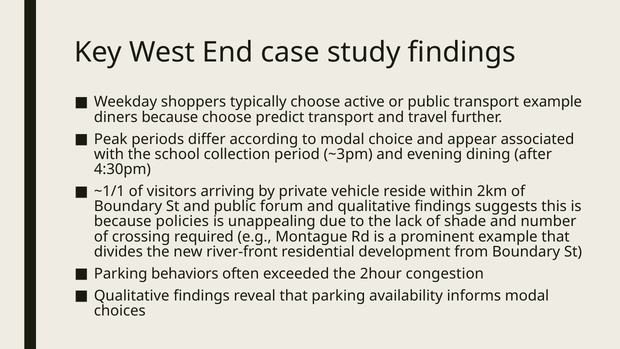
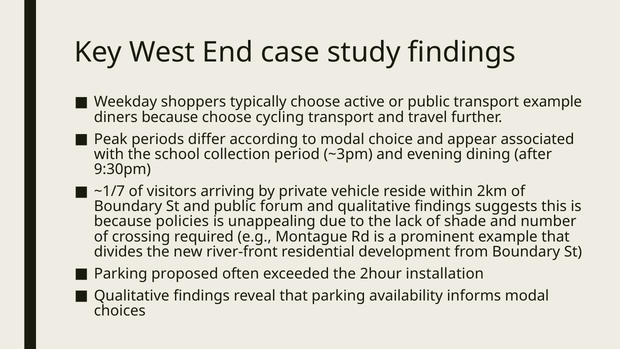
predict: predict -> cycling (280, 117)
4:30pm: 4:30pm -> 9:30pm (122, 169)
~1/1: ~1/1 -> ~1/7 (109, 191)
behaviors: behaviors -> proposed (185, 274)
congestion: congestion -> installation (445, 274)
